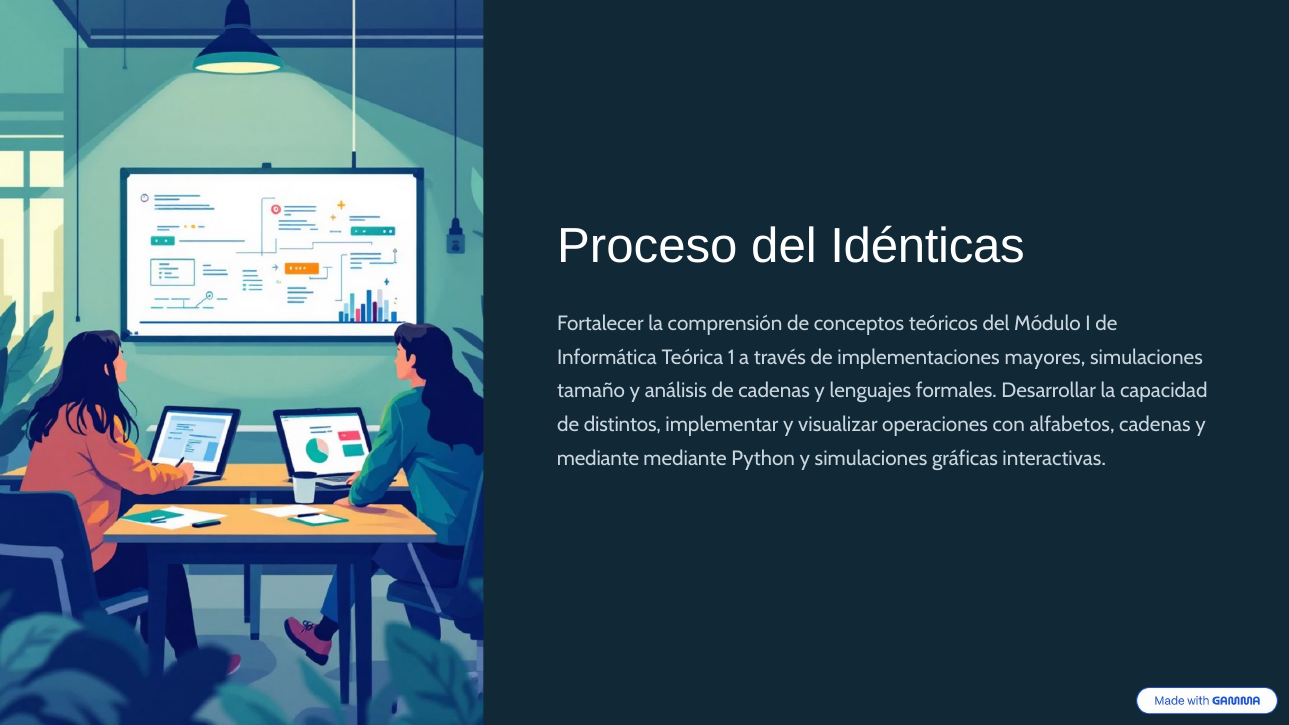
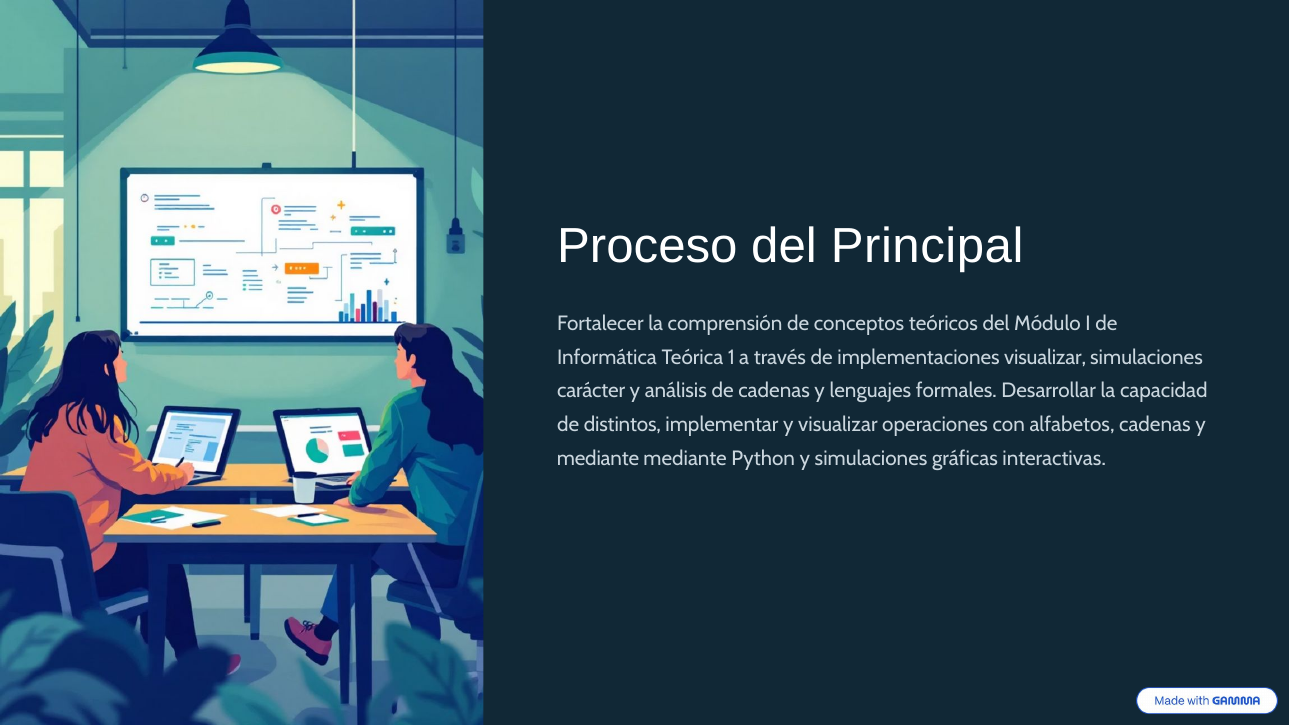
Idénticas: Idénticas -> Principal (927, 246)
implementaciones mayores: mayores -> visualizar (1045, 358)
tamaño: tamaño -> carácter (591, 391)
